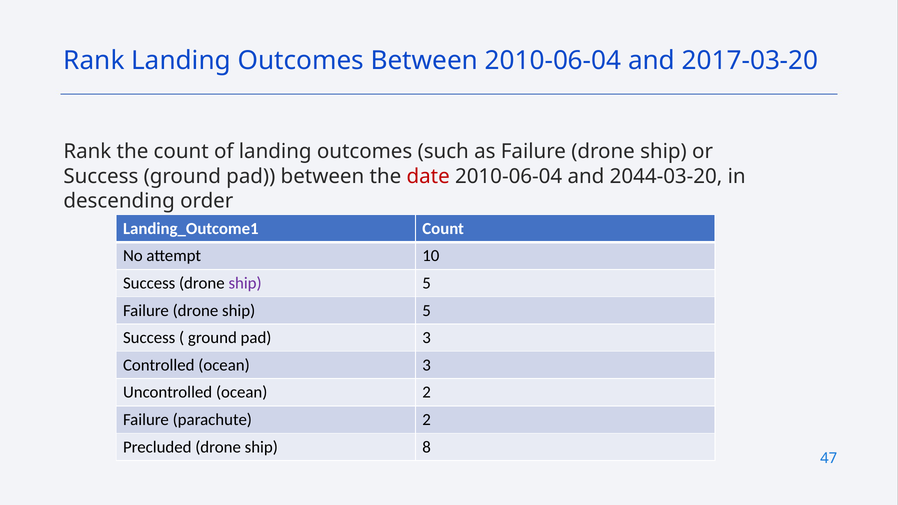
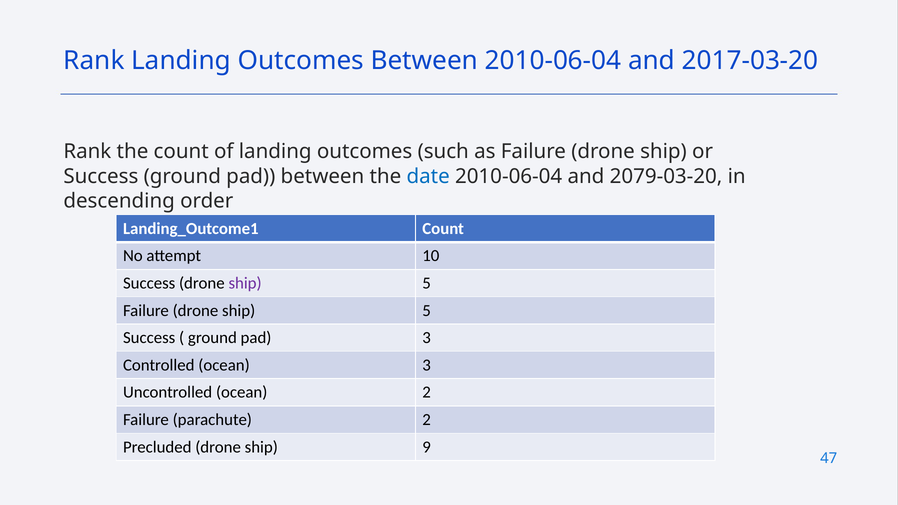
date colour: red -> blue (428, 176)
2044-03-20: 2044-03-20 -> 2079-03-20 (666, 176)
8: 8 -> 9 (427, 447)
